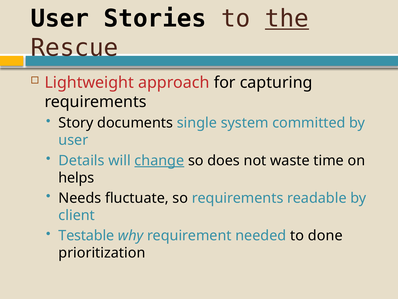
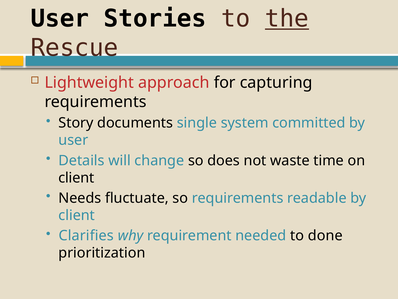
change underline: present -> none (159, 160)
helps: helps -> client (76, 178)
Testable: Testable -> Clarifies (86, 235)
